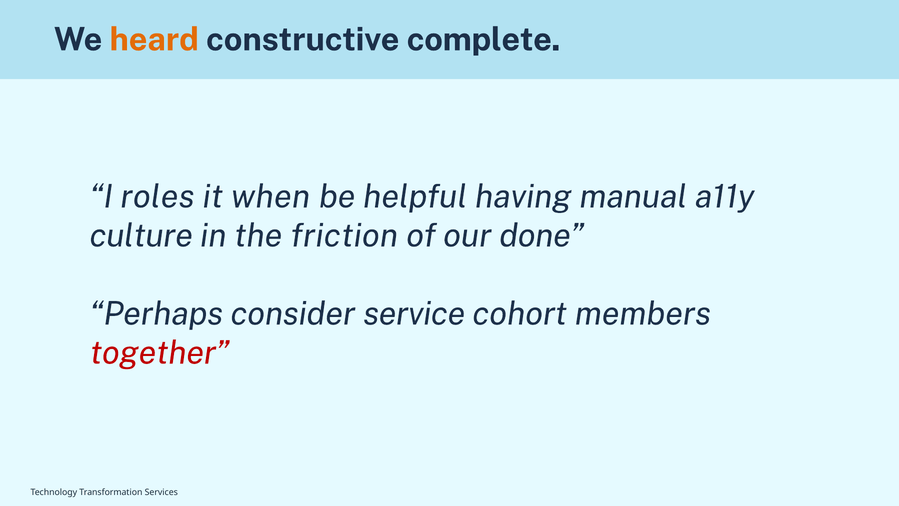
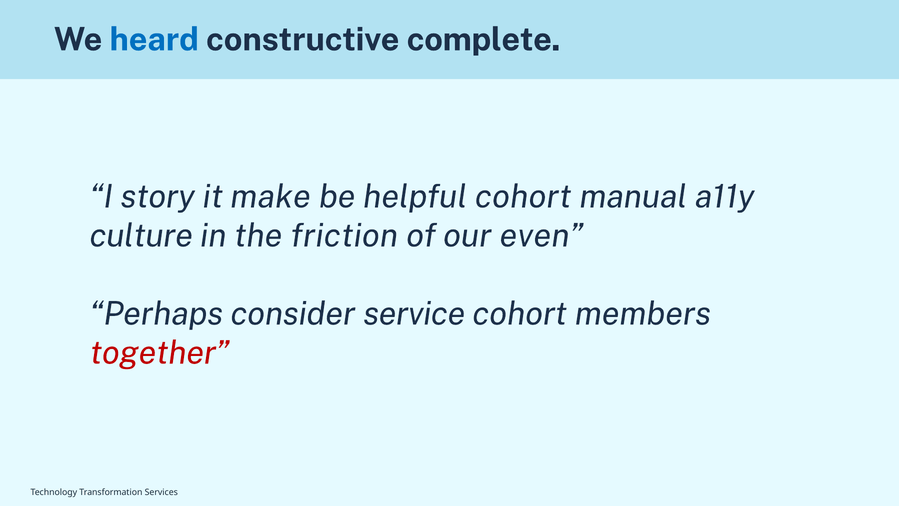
heard colour: orange -> blue (154, 40)
roles: roles -> story (158, 197)
when: when -> make (271, 197)
helpful having: having -> cohort (523, 197)
done: done -> even (541, 236)
